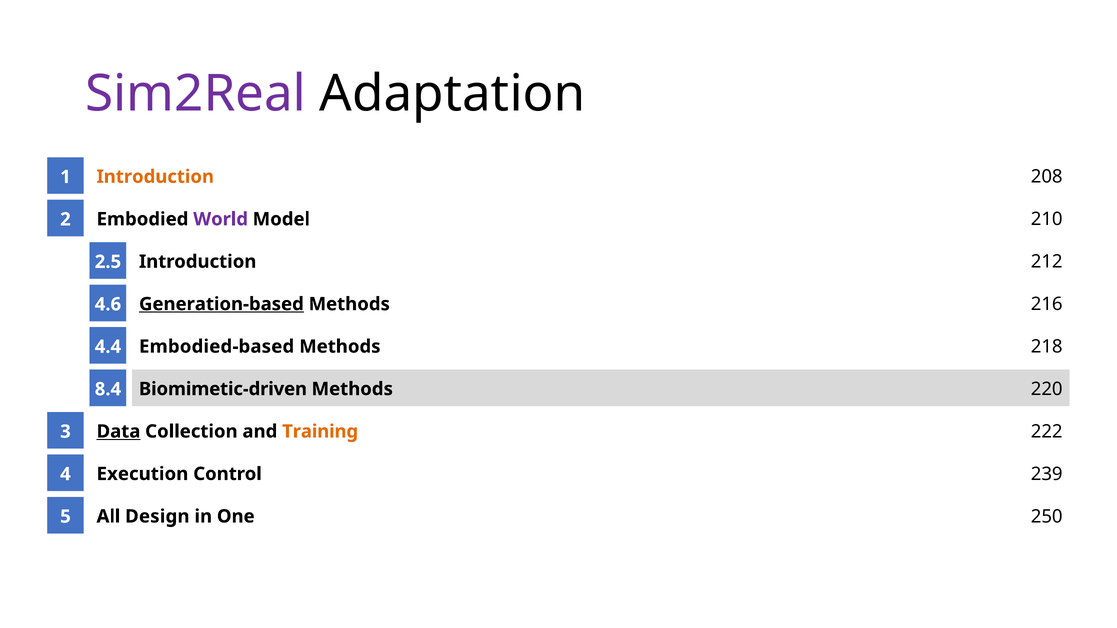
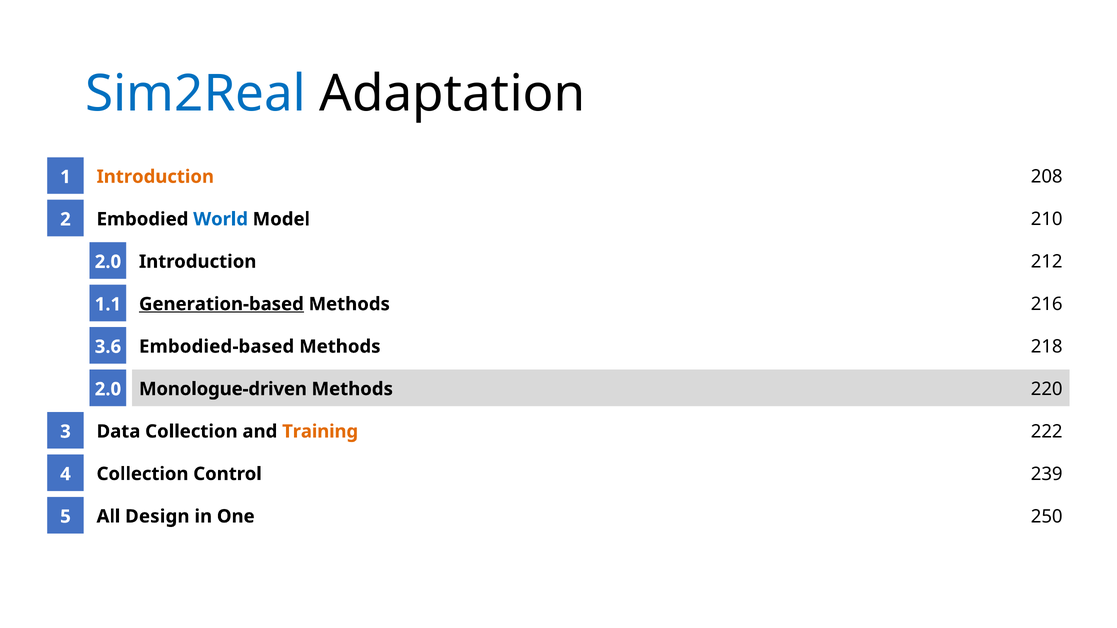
Sim2Real colour: purple -> blue (196, 94)
World colour: purple -> blue (221, 219)
2.5: 2.5 -> 2.0 (108, 262)
4.6: 4.6 -> 1.1 (108, 304)
4.4: 4.4 -> 3.6 (108, 347)
Biomimetic-driven: Biomimetic-driven -> Monologue-driven (223, 389)
8.4: 8.4 -> 2.0 (108, 389)
Data underline: present -> none (118, 432)
Execution: Execution -> Collection (143, 474)
